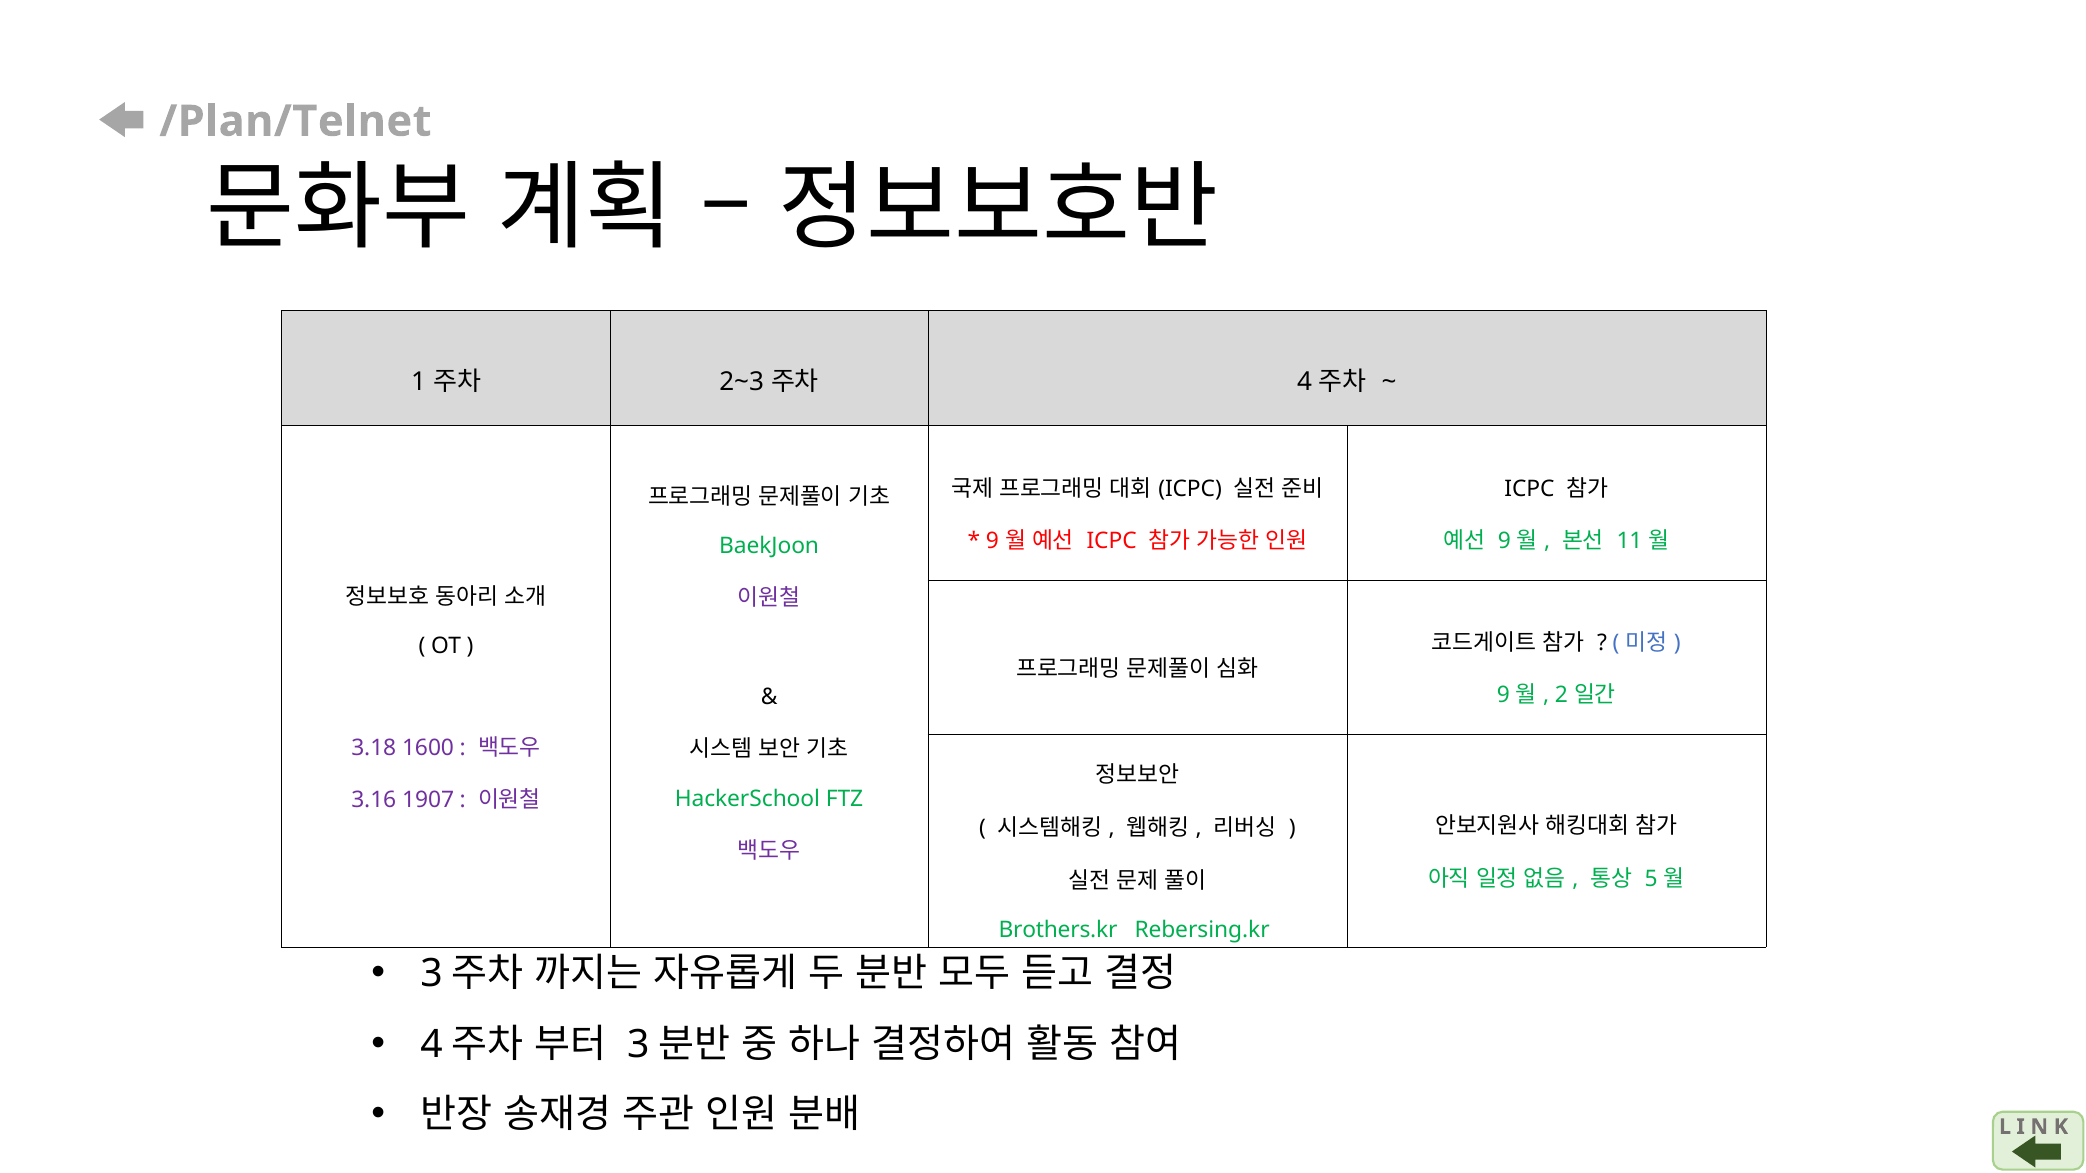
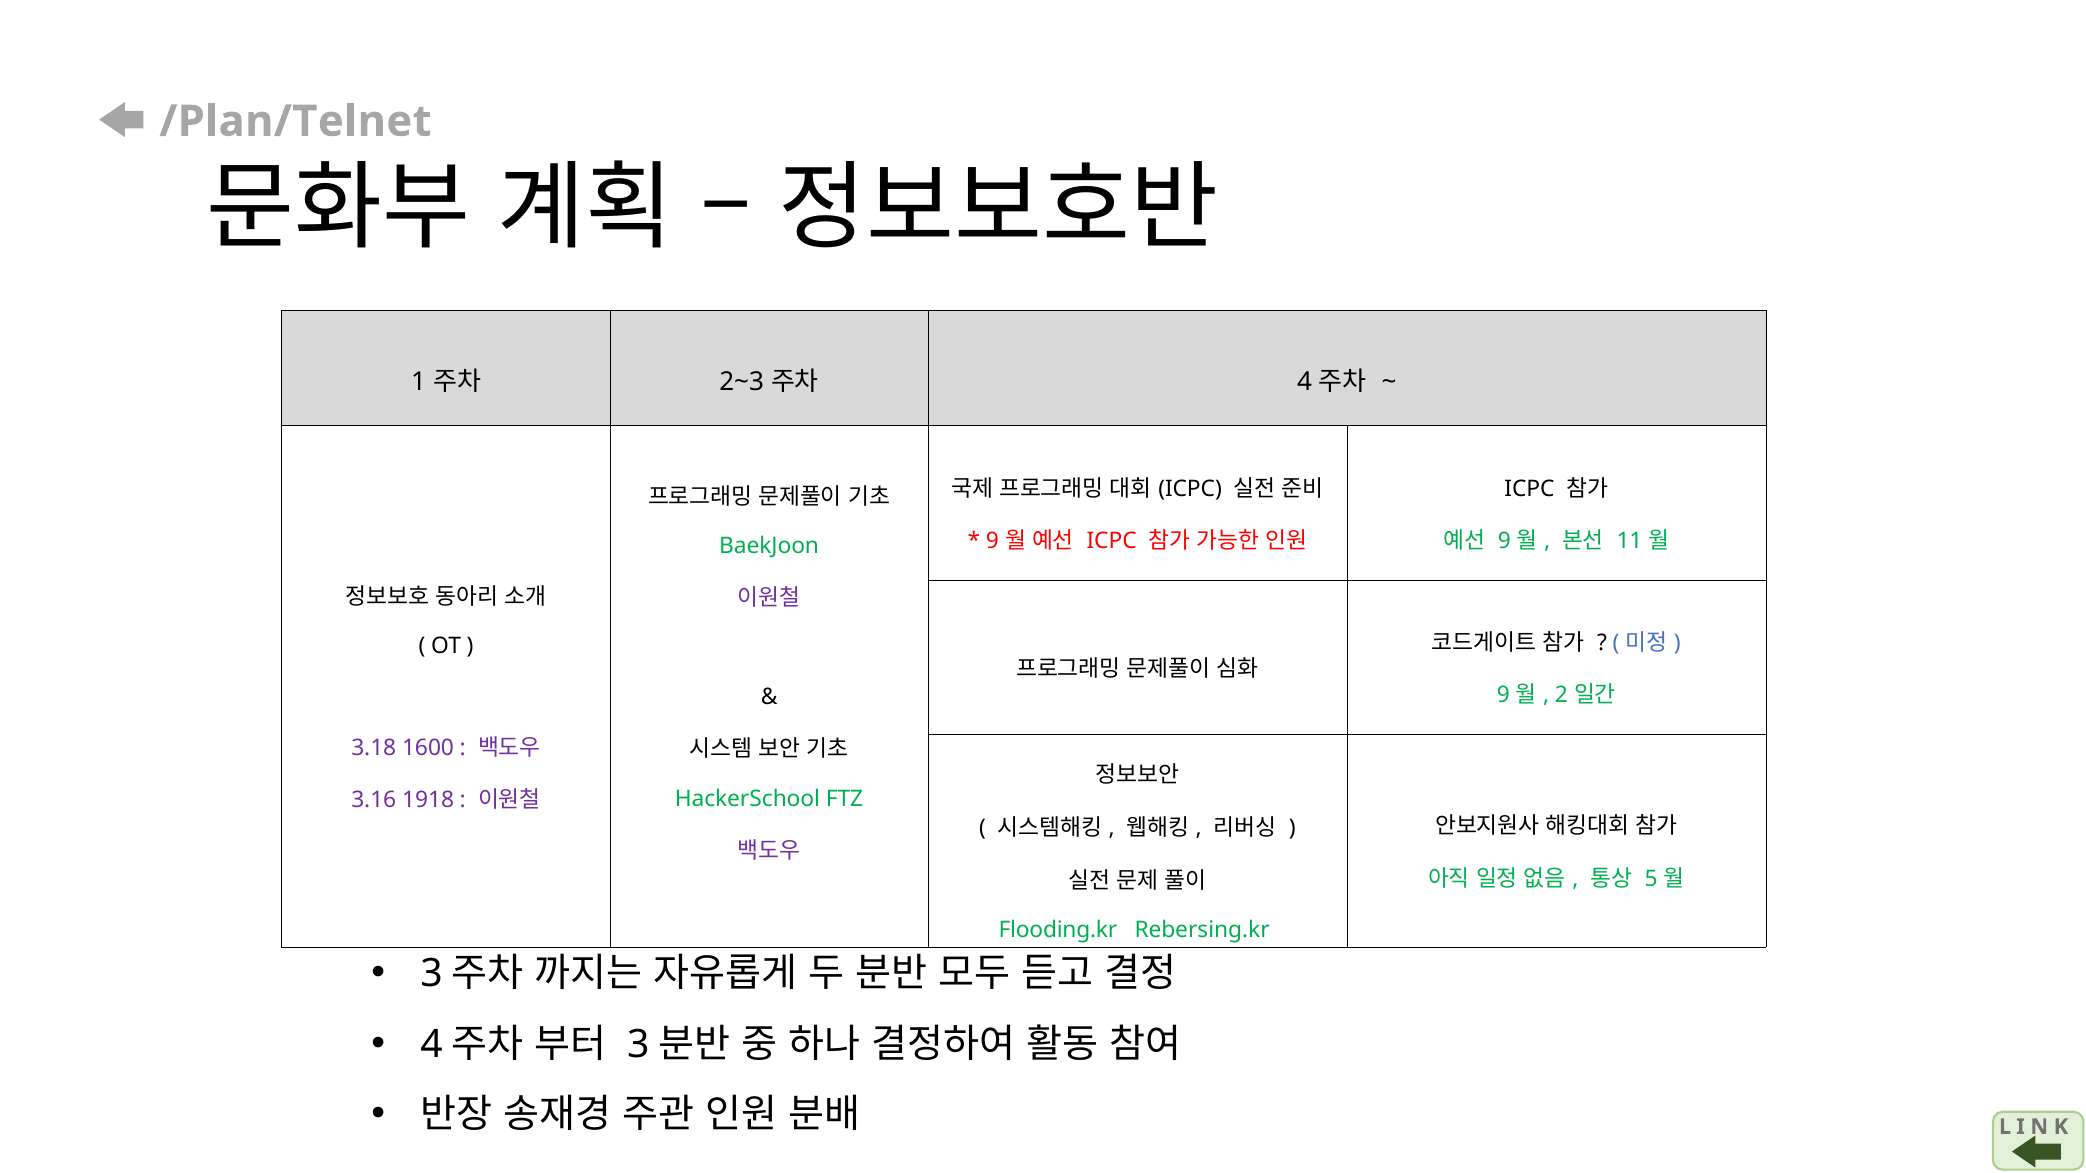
1907: 1907 -> 1918 (428, 801)
Brothers.kr: Brothers.kr -> Flooding.kr (1058, 930)
